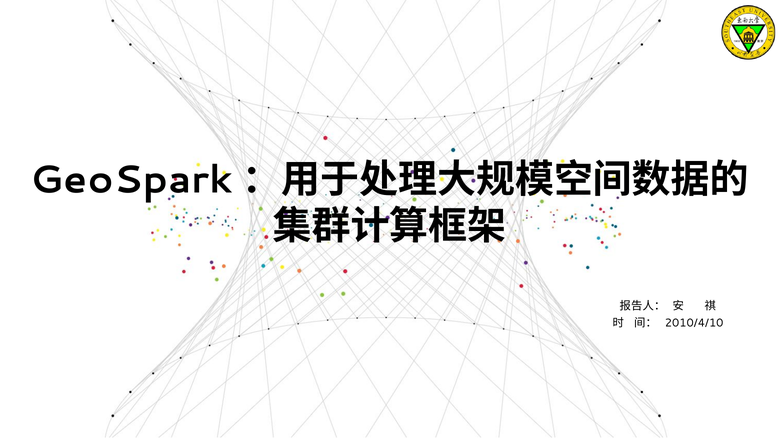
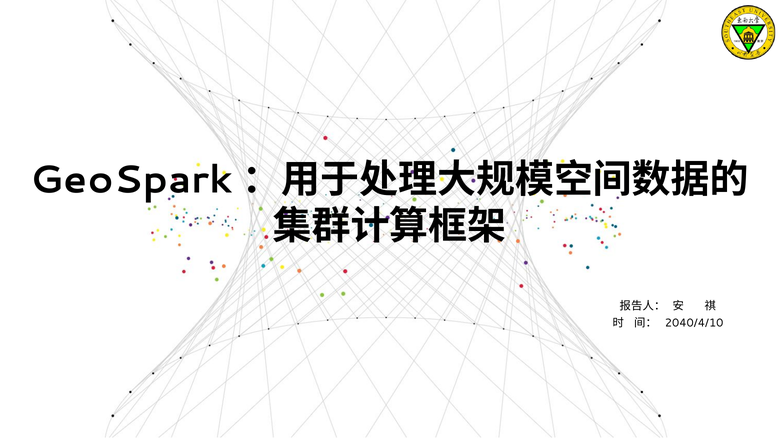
2010/4/10: 2010/4/10 -> 2040/4/10 (694, 323)
